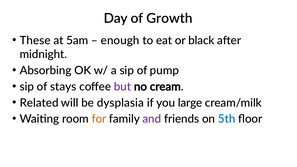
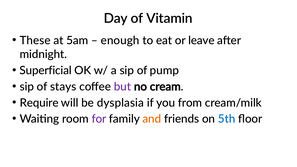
Growth: Growth -> Vitamin (169, 18)
black: black -> leave (201, 40)
Absorbing: Absorbing -> Superficial (46, 70)
Related: Related -> Require (39, 103)
large: large -> from (190, 103)
for colour: orange -> purple (99, 119)
and colour: purple -> orange (152, 119)
